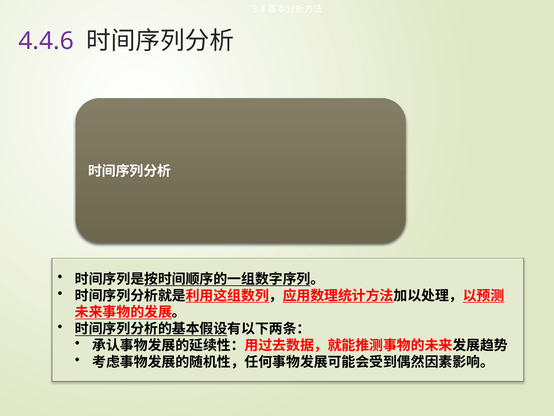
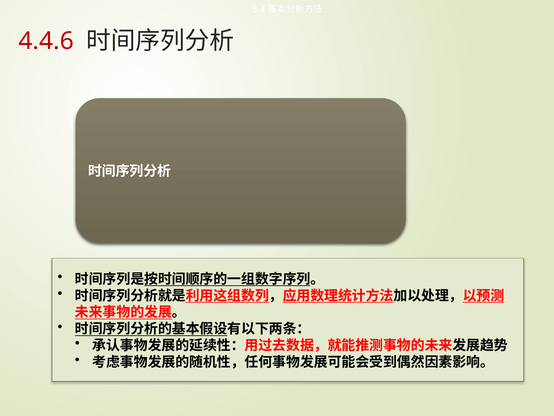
4.4.6 colour: purple -> red (46, 41)
